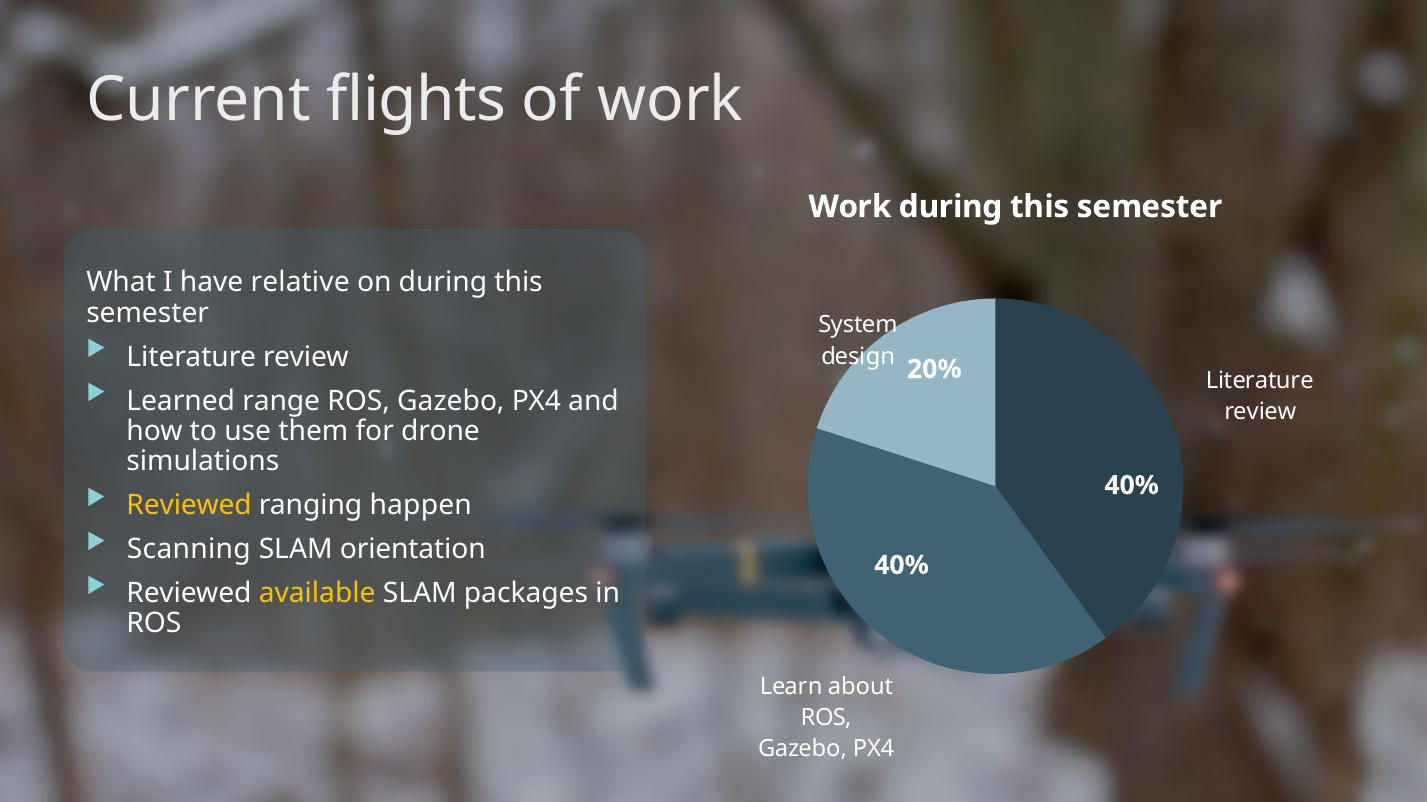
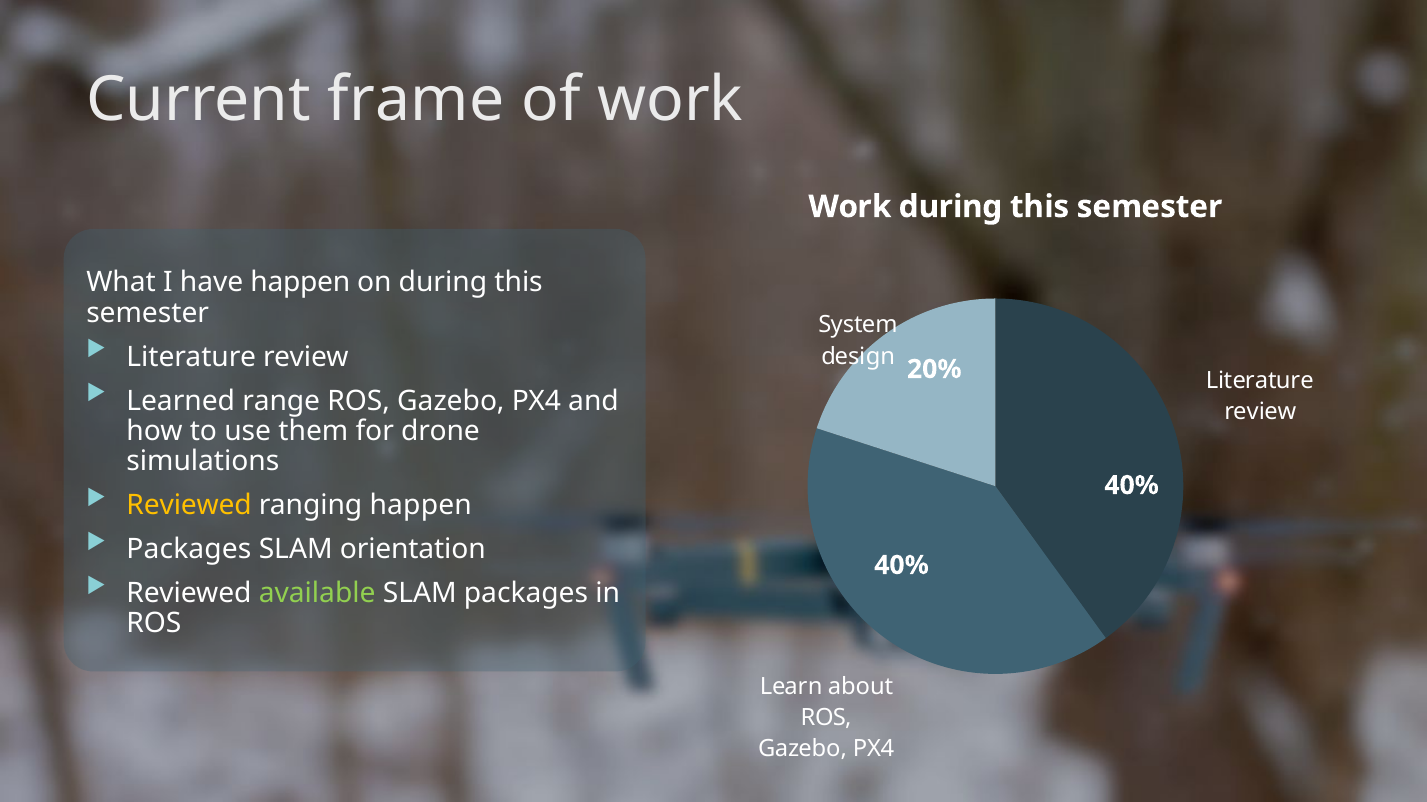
flights: flights -> frame (416, 100)
have relative: relative -> happen (300, 283)
Scanning: Scanning -> Packages (189, 550)
available colour: yellow -> light green (317, 594)
